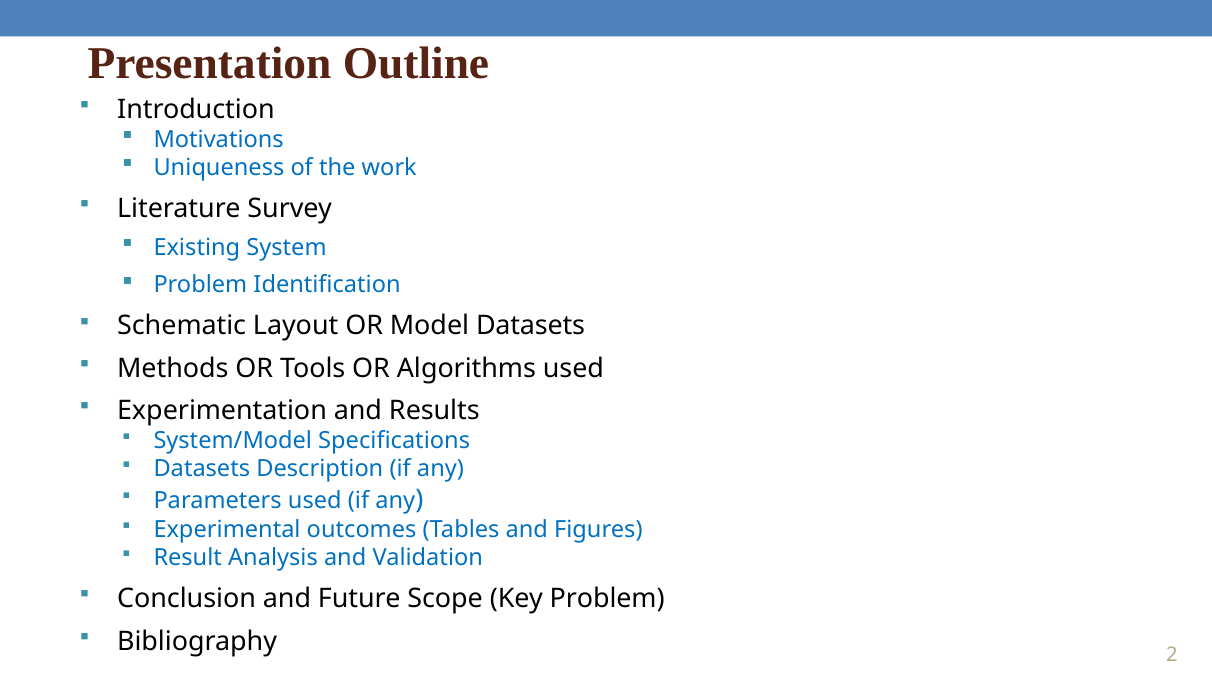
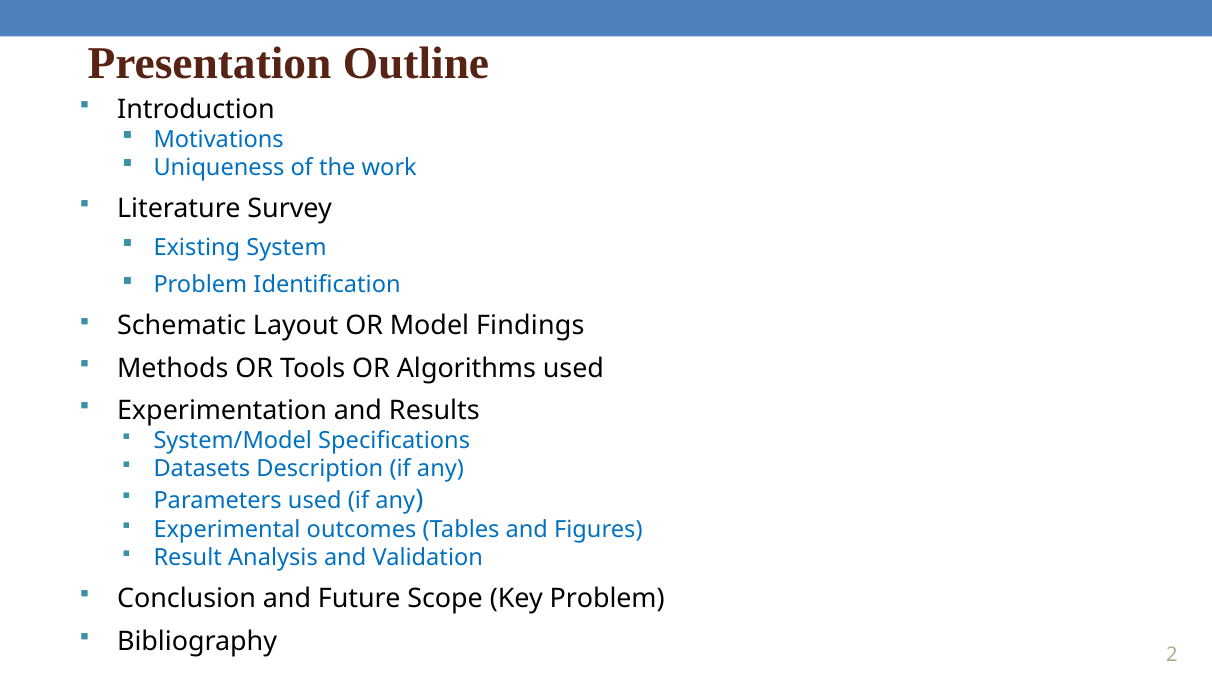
Model Datasets: Datasets -> Findings (530, 326)
